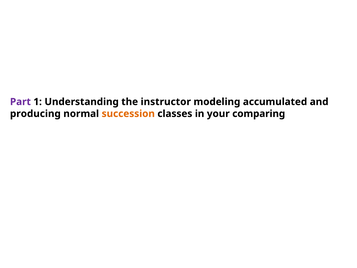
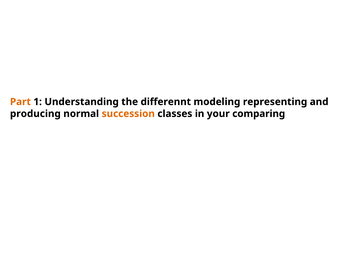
Part colour: purple -> orange (20, 102)
instructor: instructor -> differennt (166, 102)
accumulated: accumulated -> representing (275, 102)
